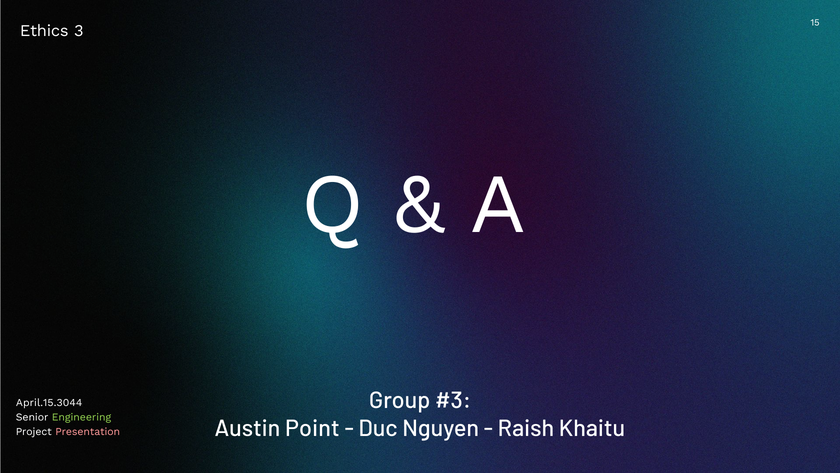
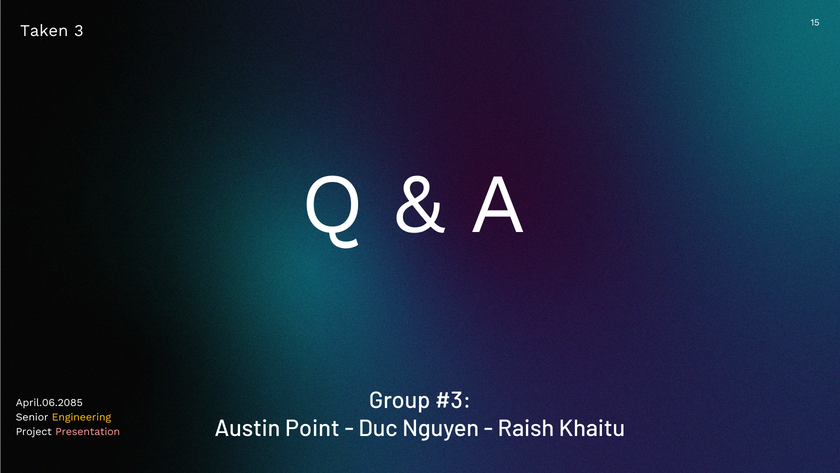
Ethics: Ethics -> Taken (44, 31)
April.15.3044: April.15.3044 -> April.06.2085 (49, 402)
Engineering colour: light green -> yellow (81, 417)
